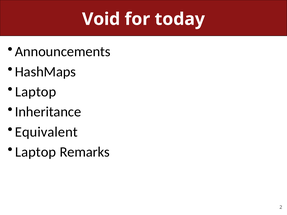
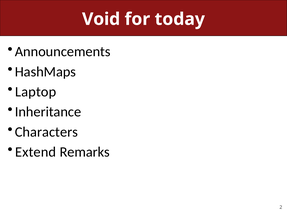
Equivalent: Equivalent -> Characters (46, 132)
Laptop: Laptop -> Extend (36, 152)
